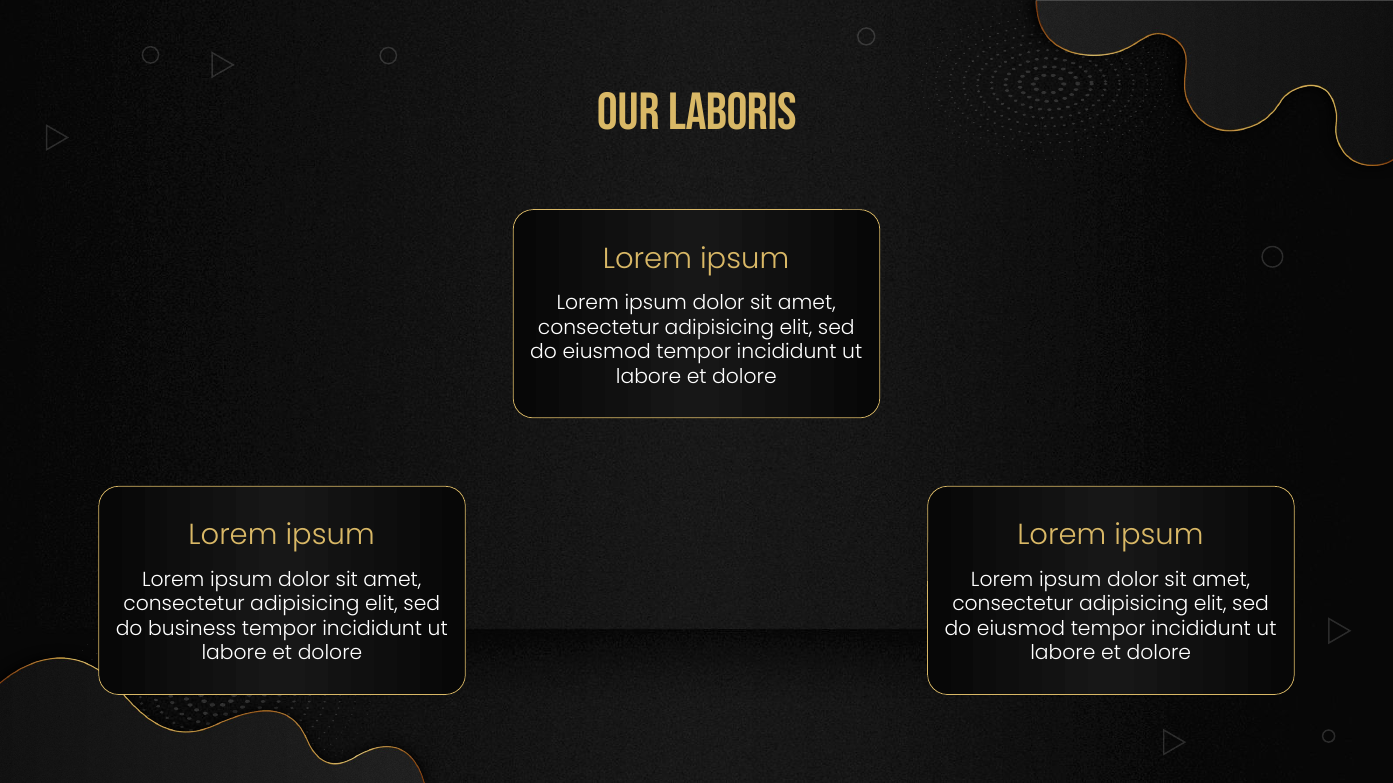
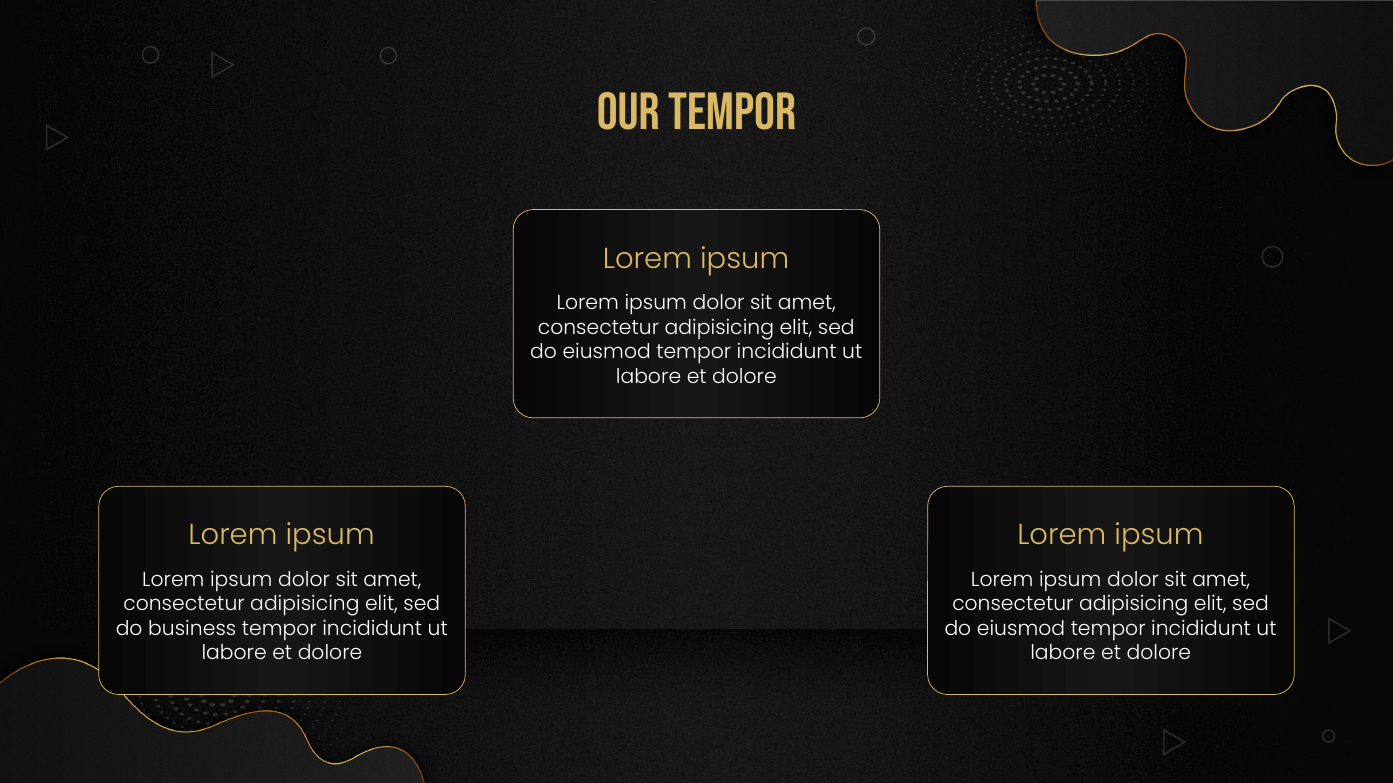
OUR LABORIS: LABORIS -> TEMPOR (732, 113)
